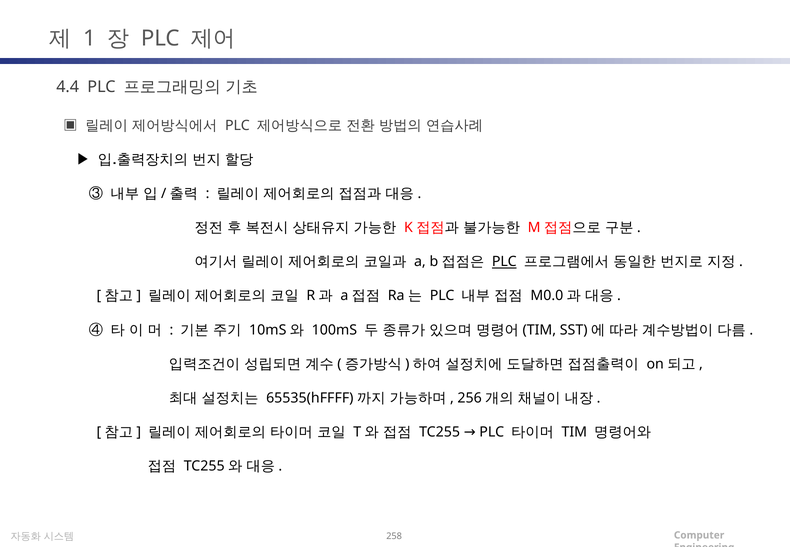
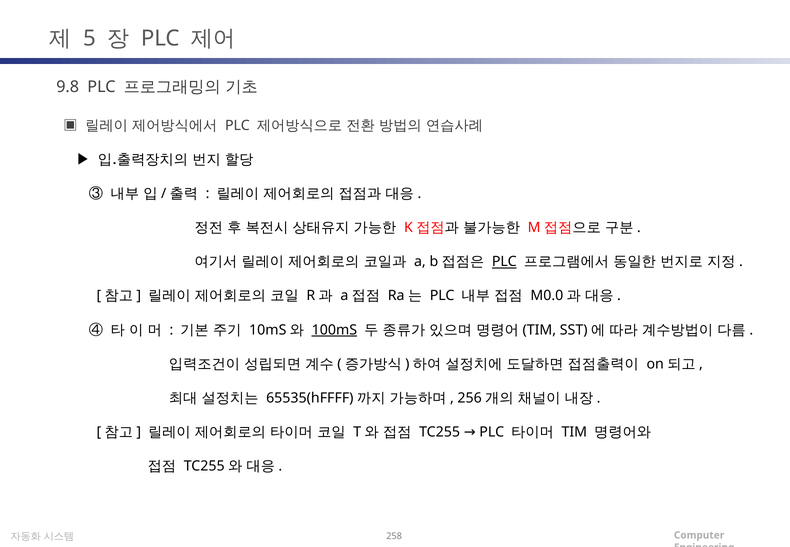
1: 1 -> 5 (89, 39)
4.4: 4.4 -> 9.8 (68, 87)
100mS underline: none -> present (334, 330)
